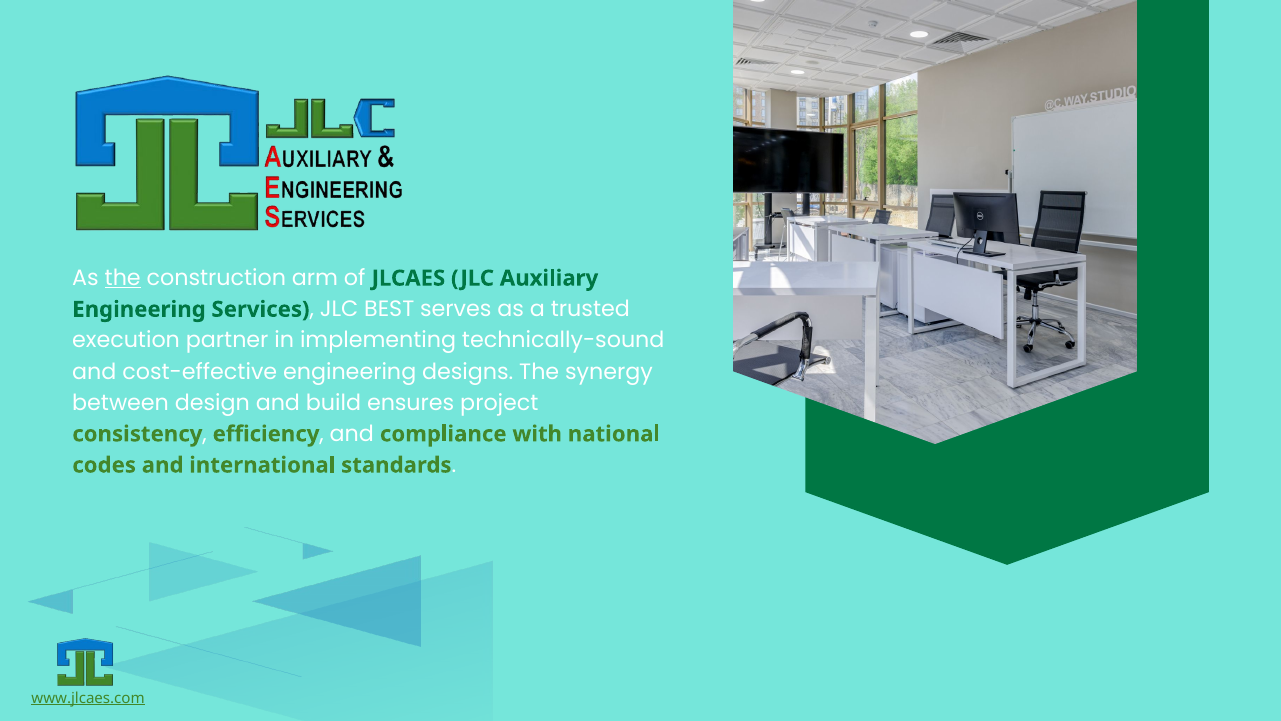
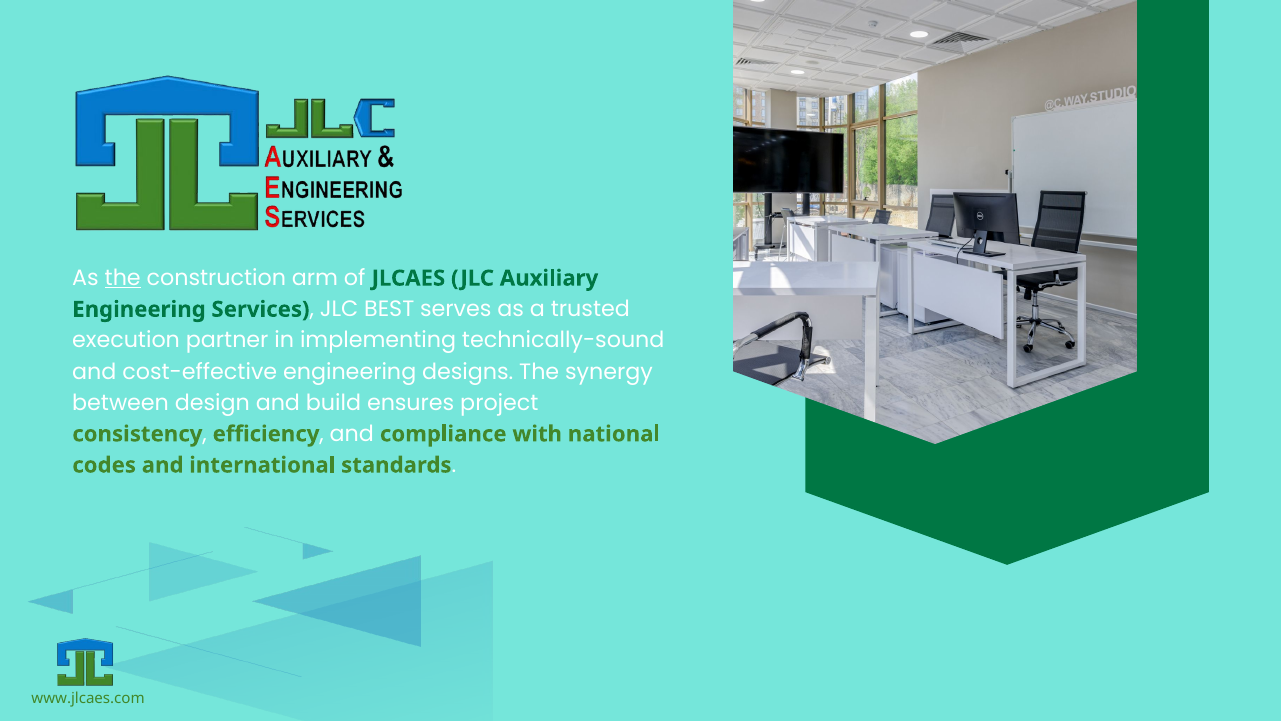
www.jlcaes.com underline: present -> none (88, 698)
